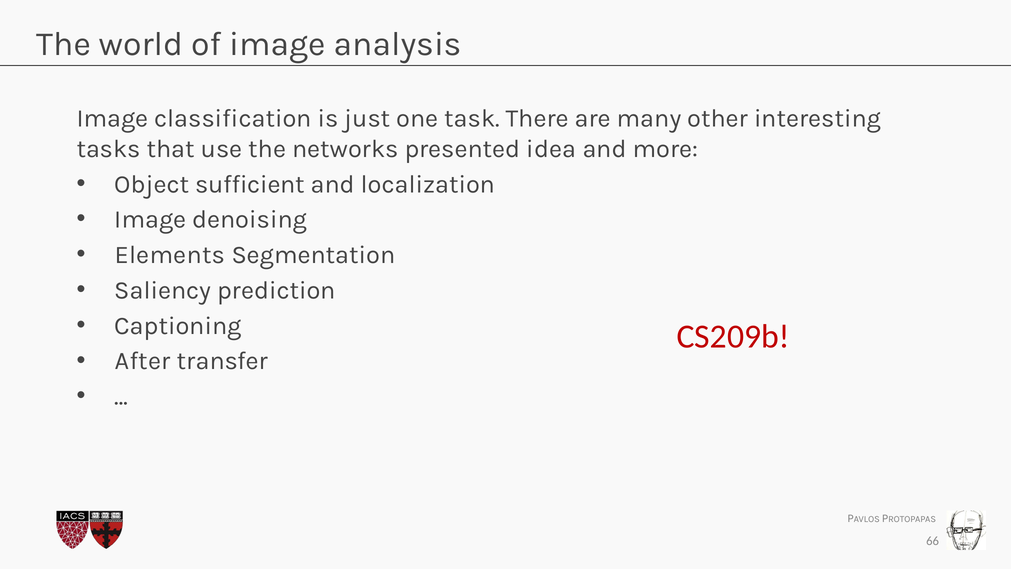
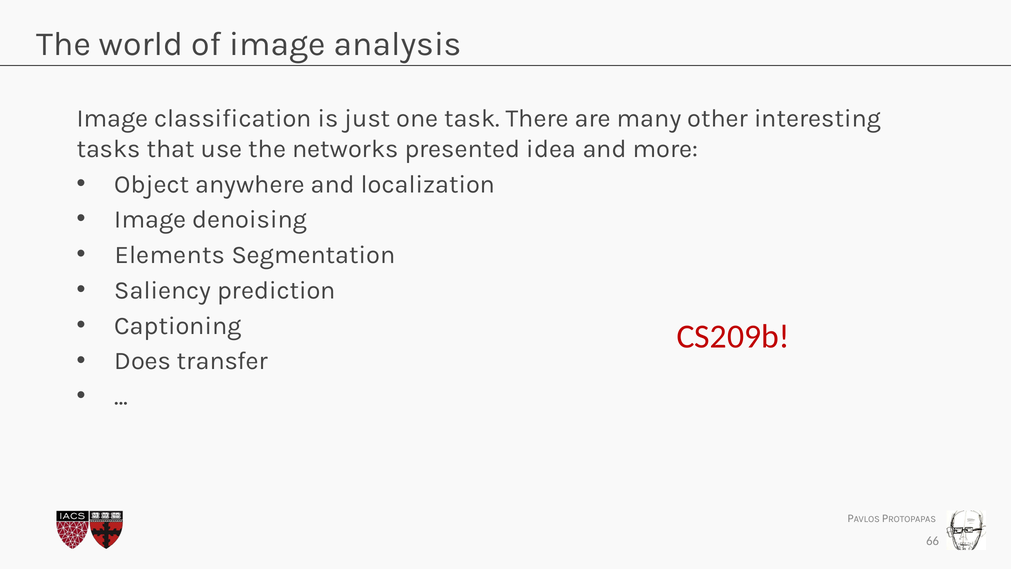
sufficient: sufficient -> anywhere (250, 184)
After: After -> Does (143, 361)
